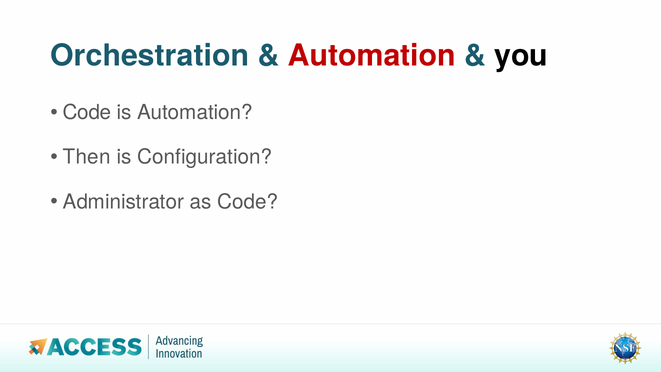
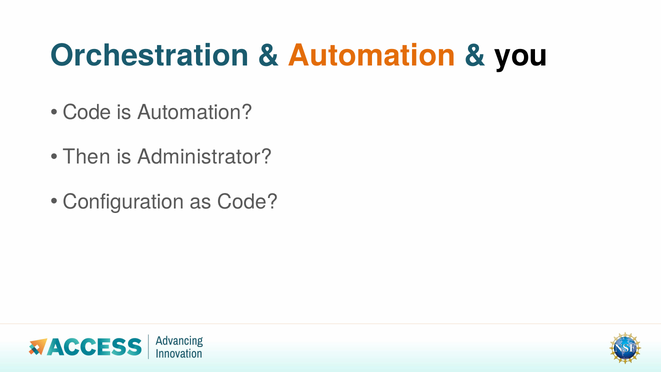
Automation colour: red -> orange (372, 56)
Configuration: Configuration -> Administrator (205, 157)
Administrator: Administrator -> Configuration (123, 202)
